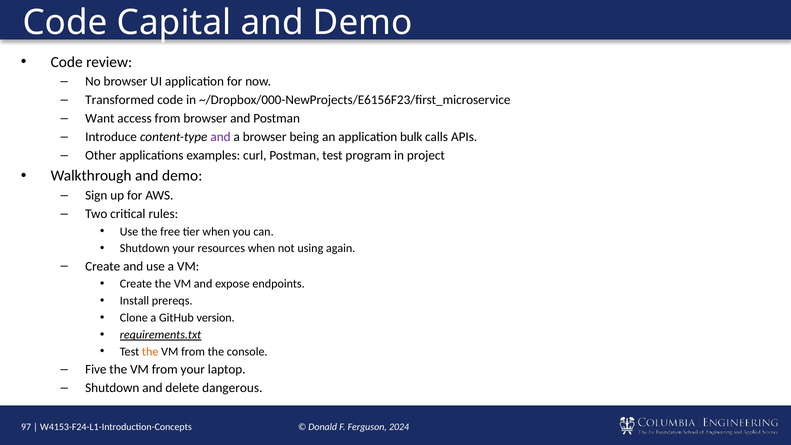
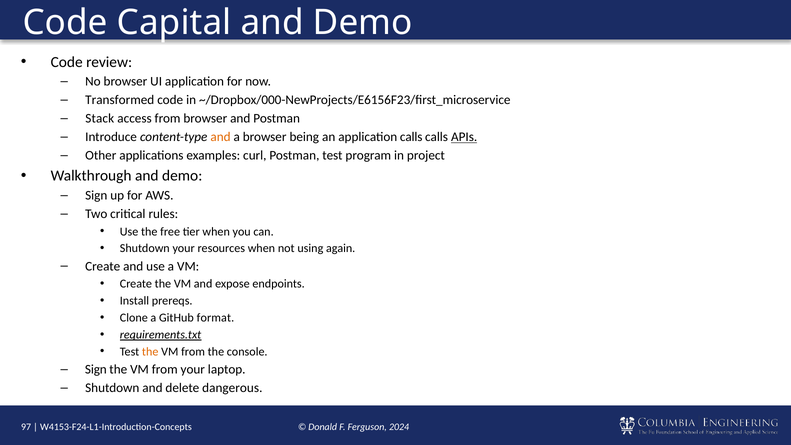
Want: Want -> Stack (100, 119)
and colour: purple -> orange (221, 137)
application bulk: bulk -> calls (411, 137)
APIs underline: none -> present (464, 137)
version: version -> format (215, 318)
Five: Five -> Sign (96, 370)
